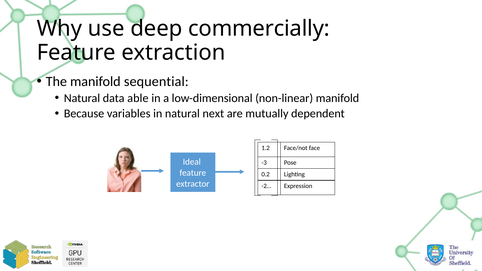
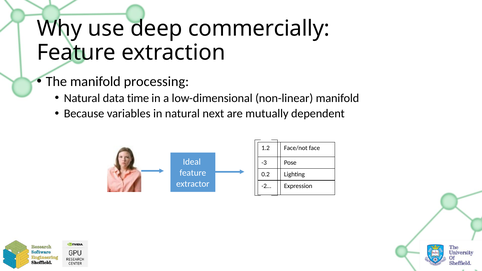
sequential: sequential -> processing (156, 81)
able: able -> time (138, 98)
